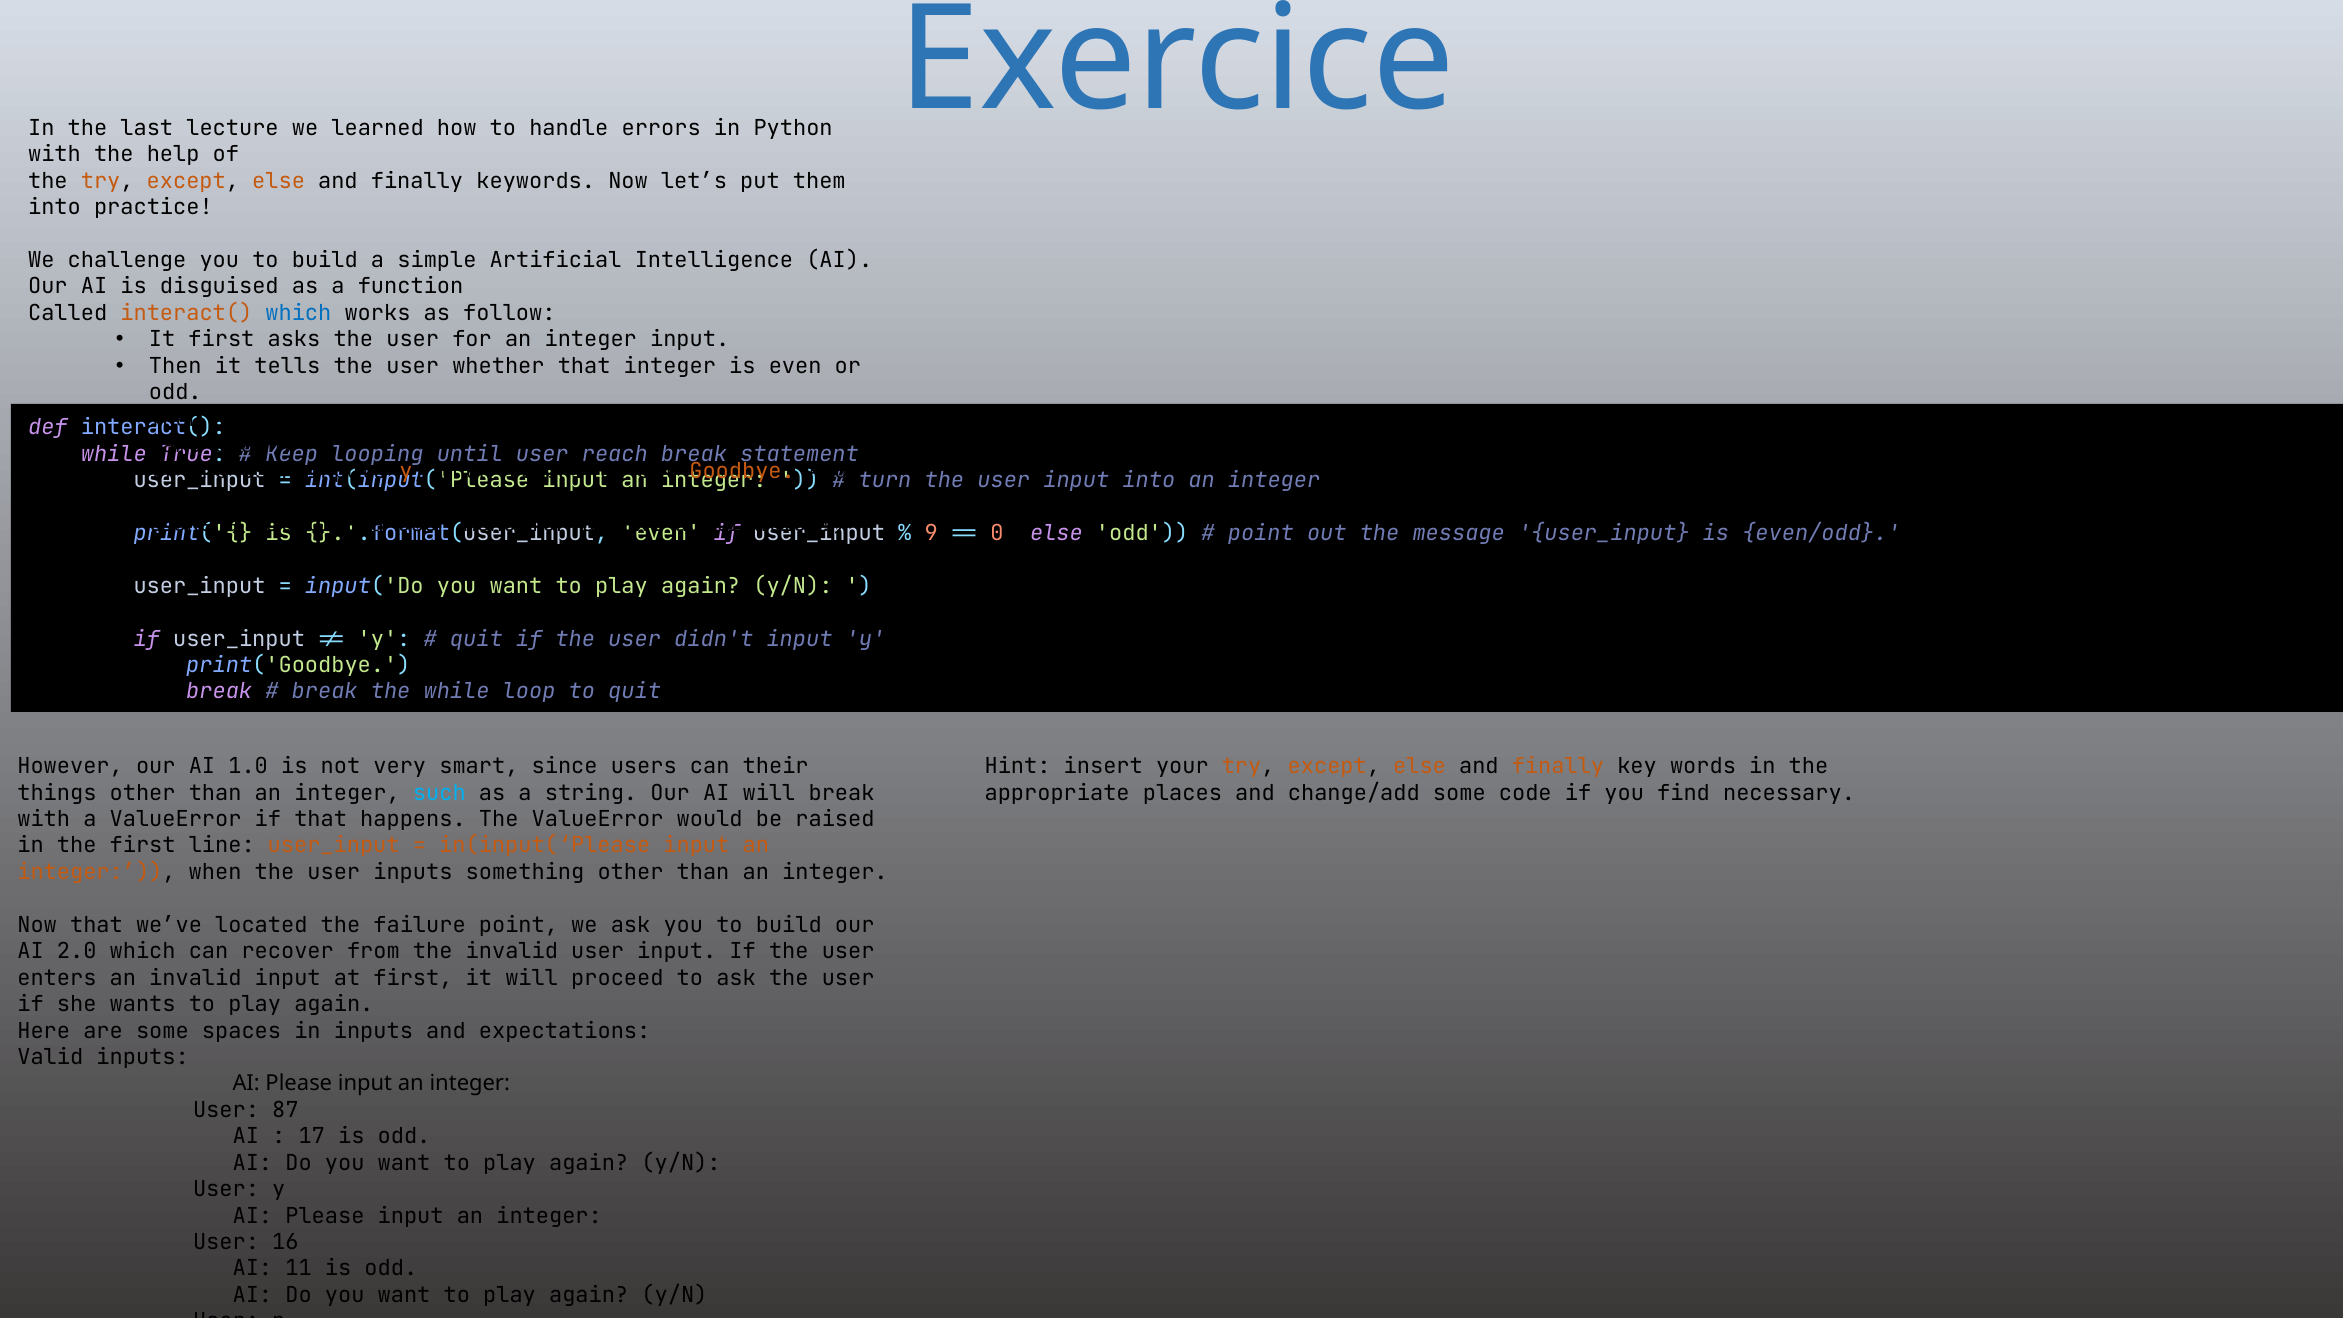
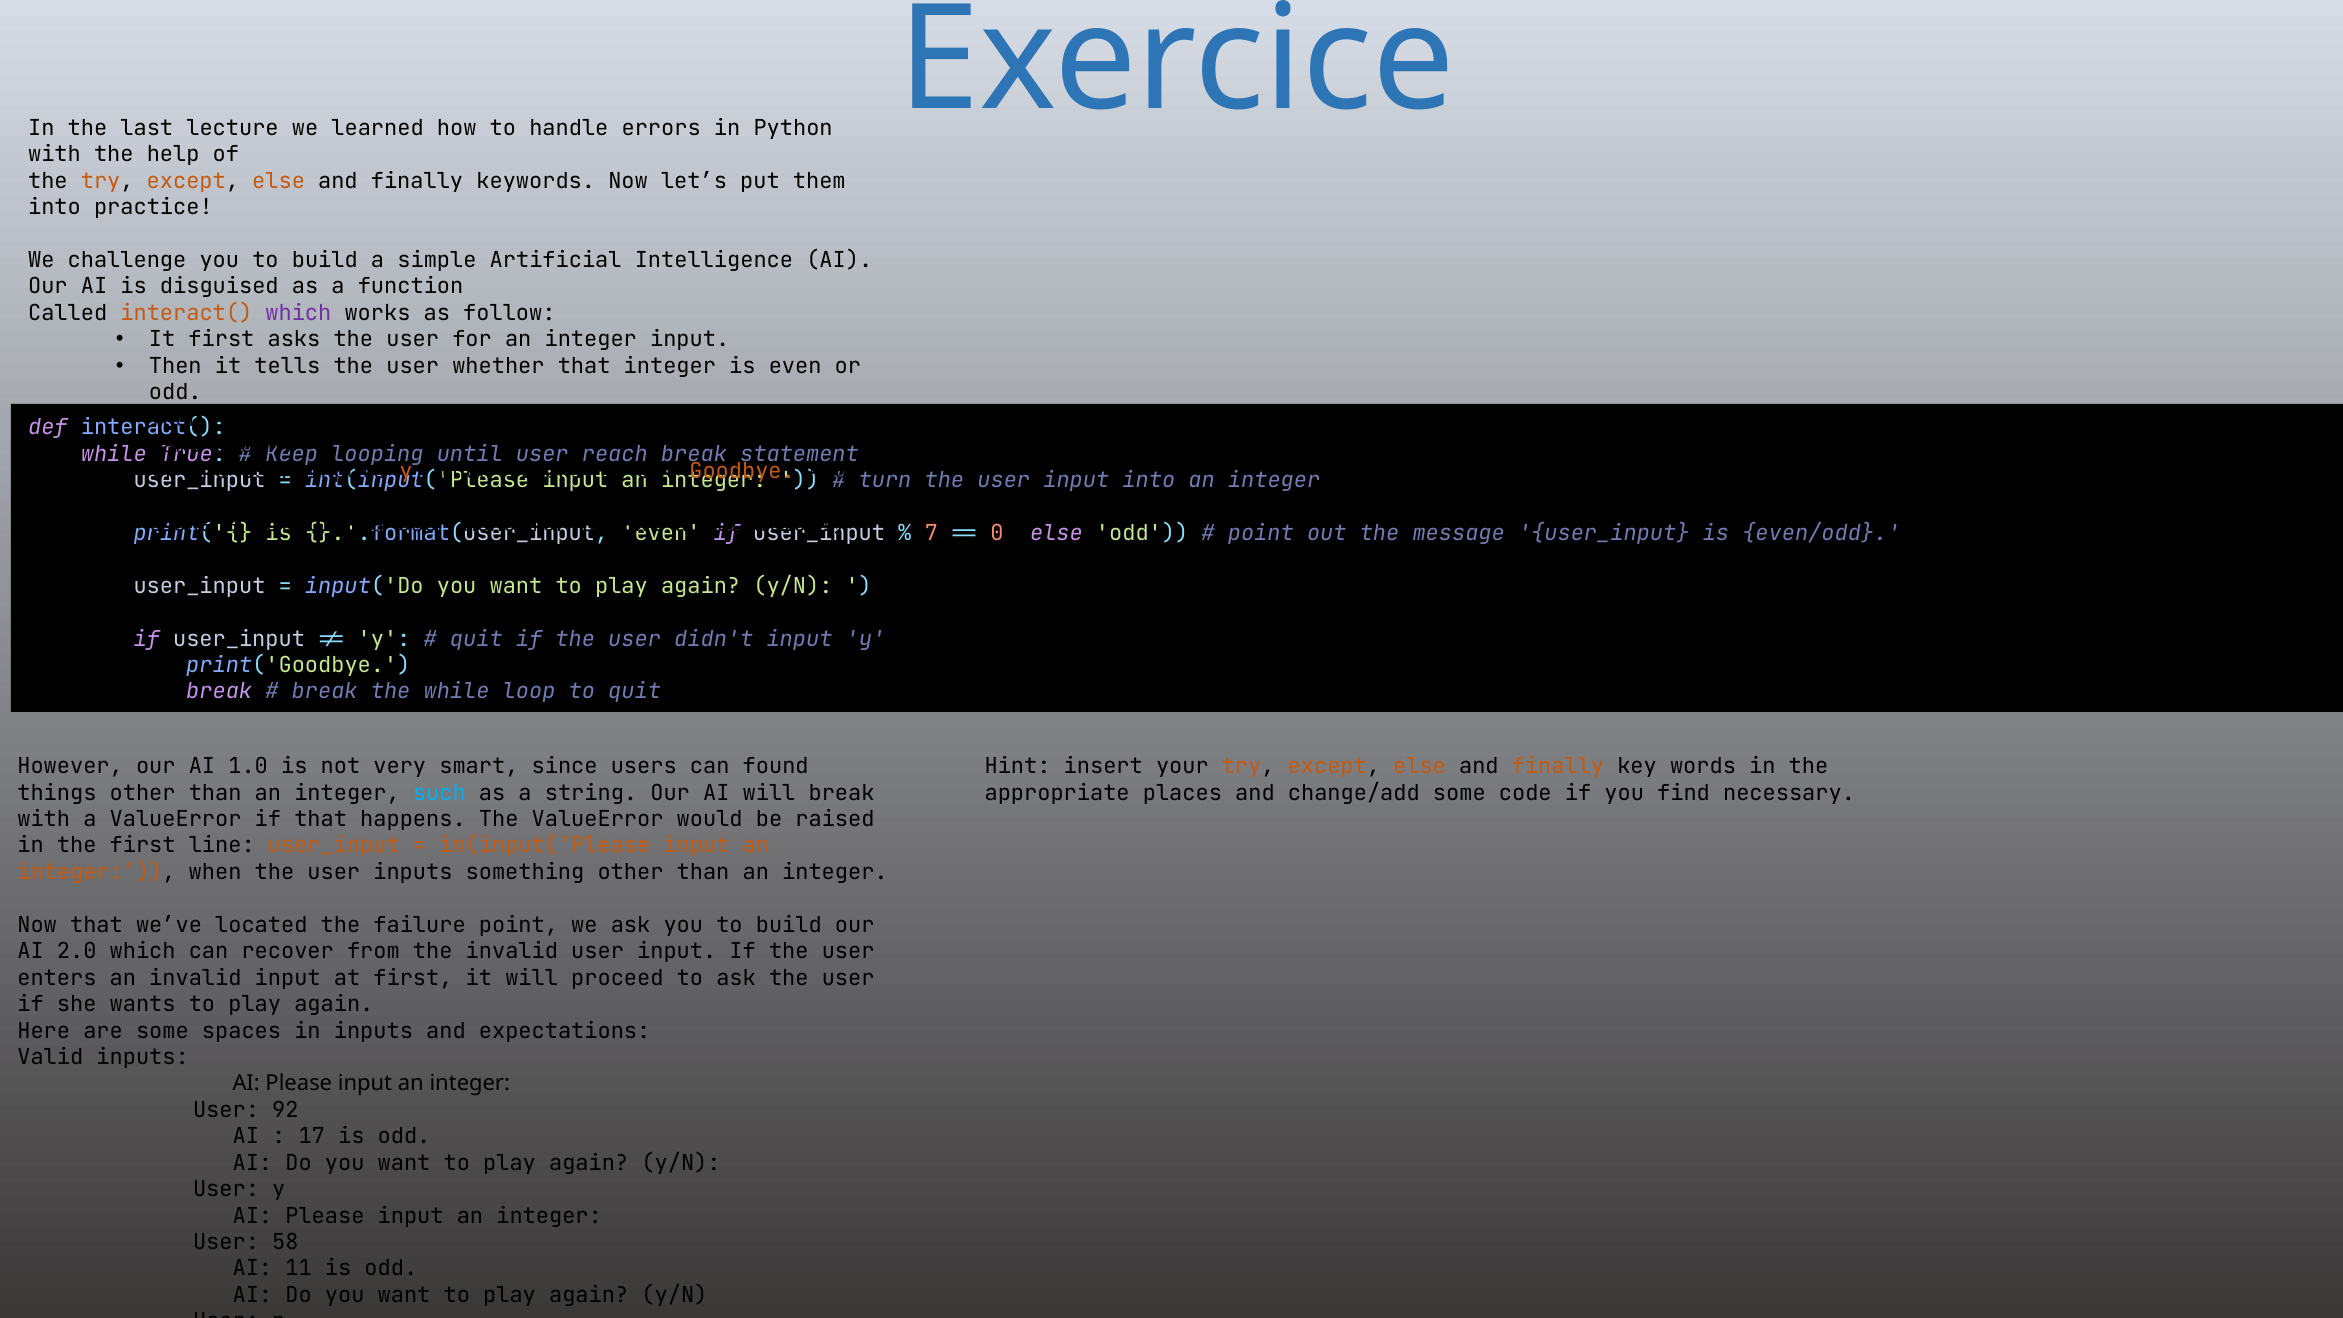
which colour: blue -> purple (298, 313)
9: 9 -> 7 (931, 533)
their: their -> found (776, 766)
87: 87 -> 92 (285, 1110)
16: 16 -> 58 (285, 1242)
